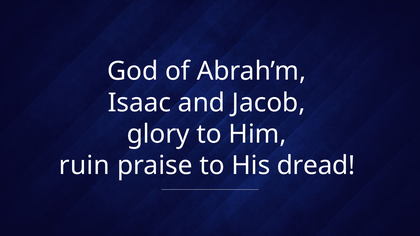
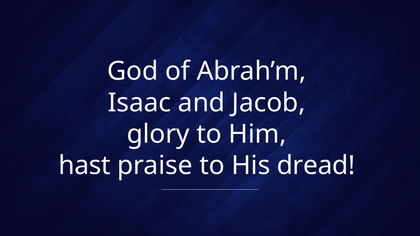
ruin: ruin -> hast (85, 166)
